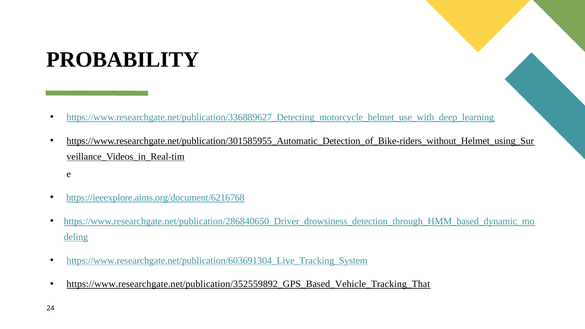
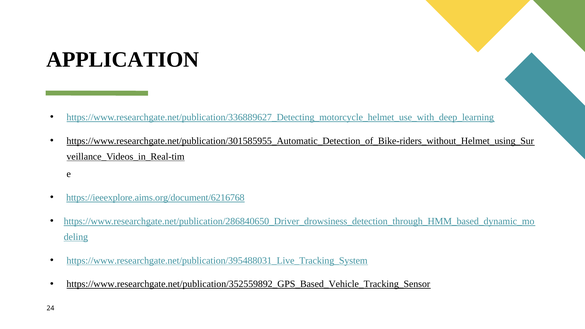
PROBABILITY: PROBABILITY -> APPLICATION (123, 59)
https://www.researchgate.net/publication/603691304_Live_Tracking_System: https://www.researchgate.net/publication/603691304_Live_Tracking_System -> https://www.researchgate.net/publication/395488031_Live_Tracking_System (217, 261)
https://www.researchgate.net/publication/352559892_GPS_Based_Vehicle_Tracking_That: https://www.researchgate.net/publication/352559892_GPS_Based_Vehicle_Tracking_That -> https://www.researchgate.net/publication/352559892_GPS_Based_Vehicle_Tracking_Sensor (248, 284)
